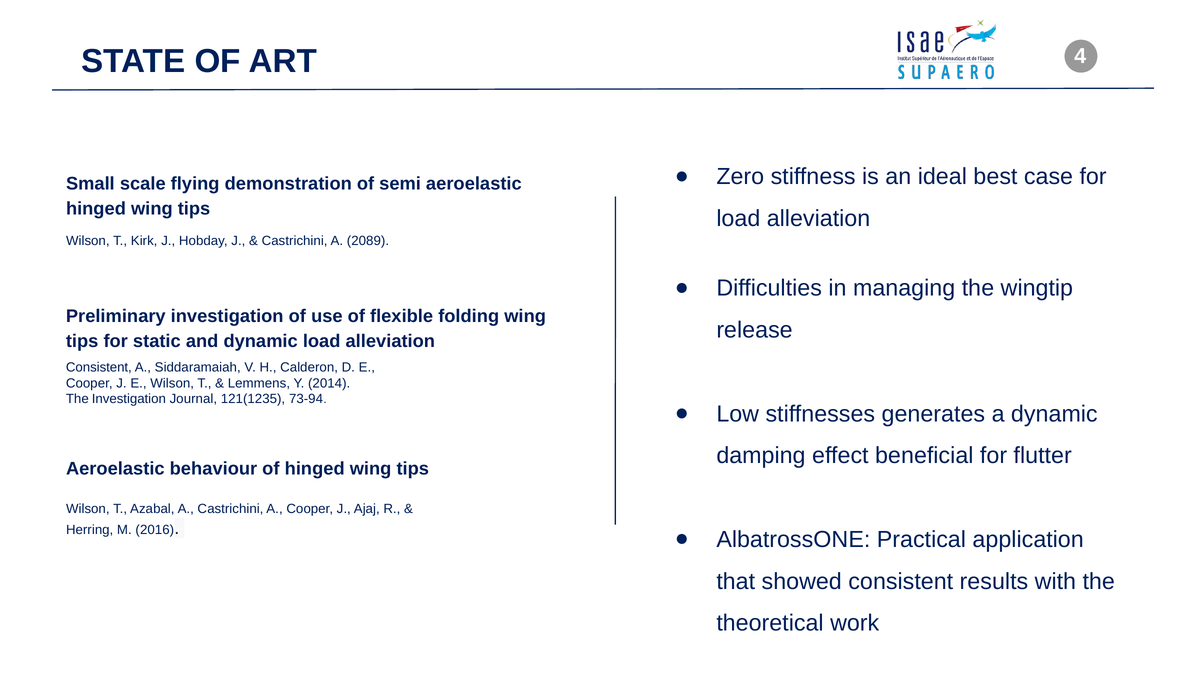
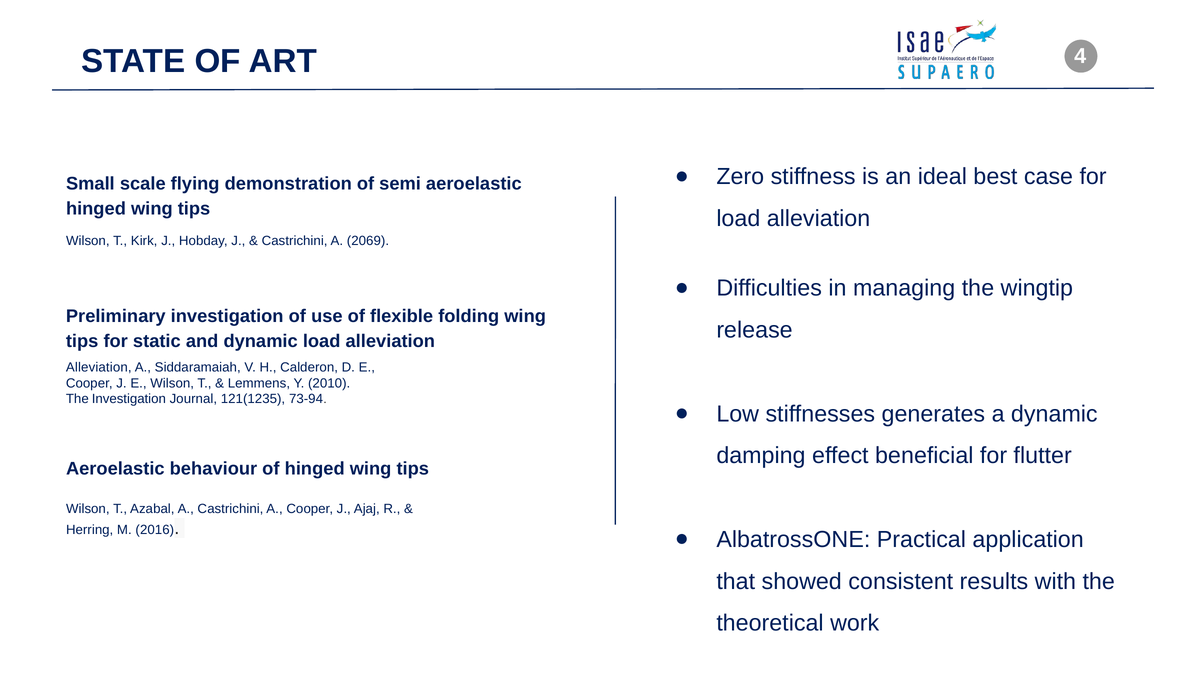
2089: 2089 -> 2069 (368, 241)
Consistent: Consistent -> Alleviation (99, 367)
2014: 2014 -> 2010 (329, 383)
